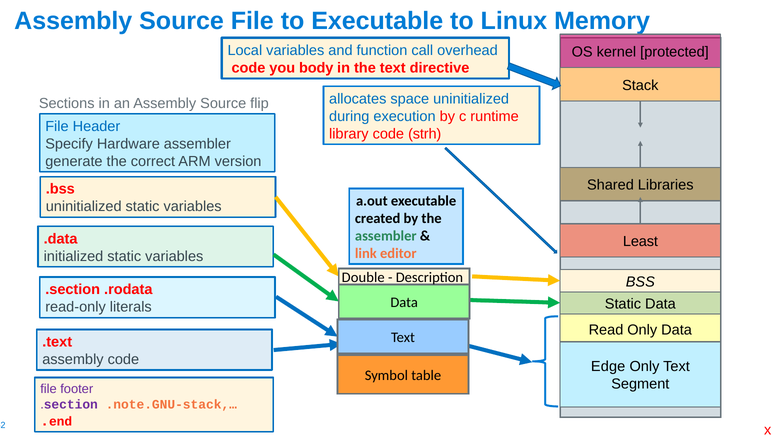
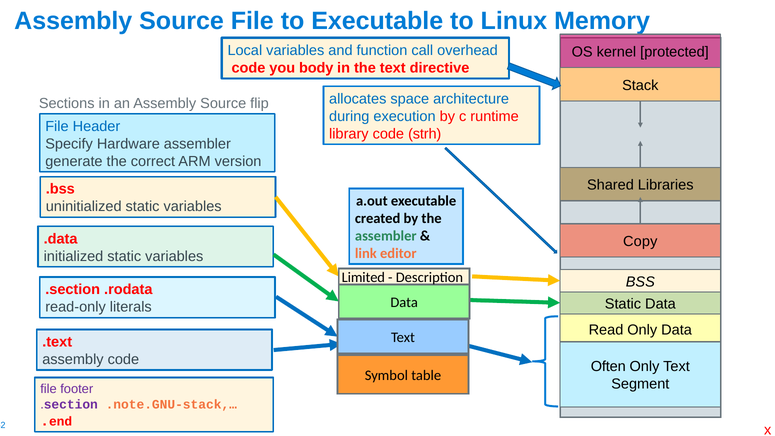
space uninitialized: uninitialized -> architecture (471, 99)
Least: Least -> Copy (640, 241)
Double: Double -> Limited (363, 277)
Edge: Edge -> Often (608, 367)
